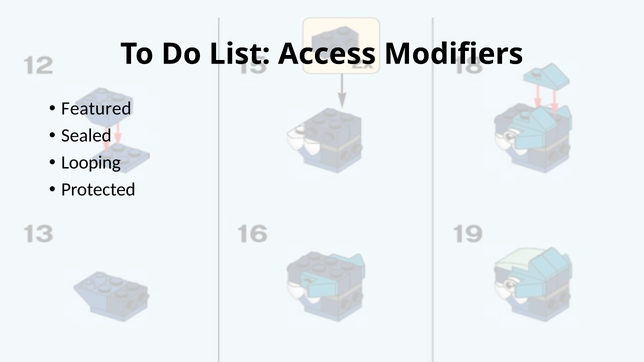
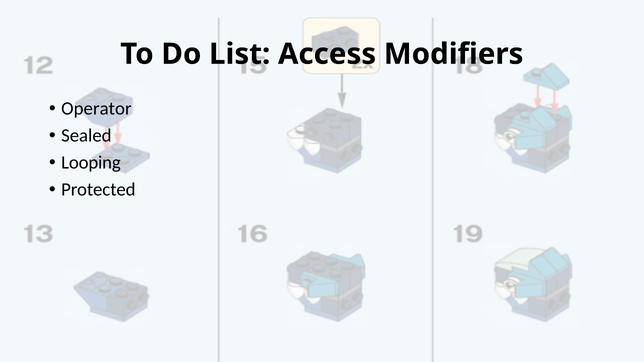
Featured: Featured -> Operator (96, 109)
